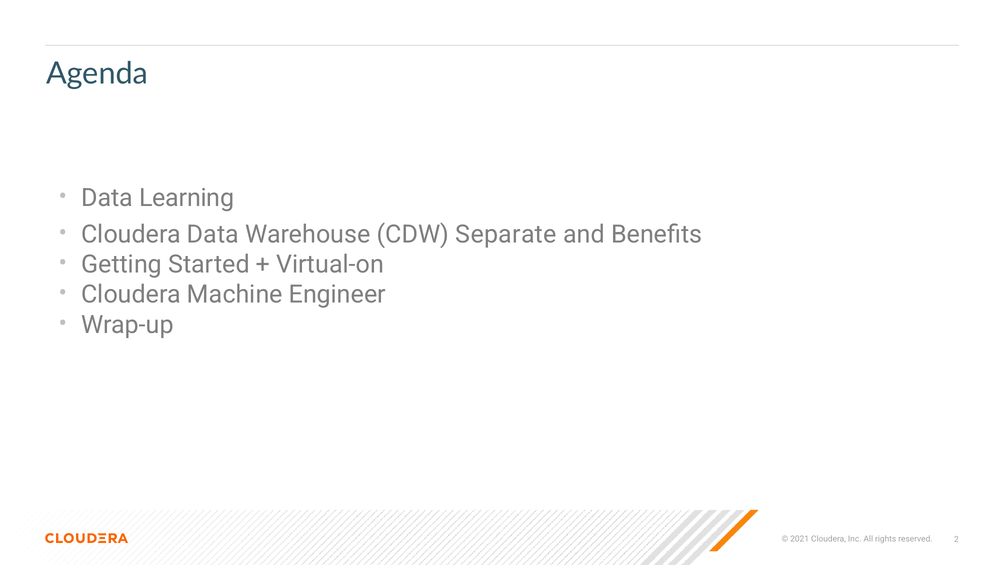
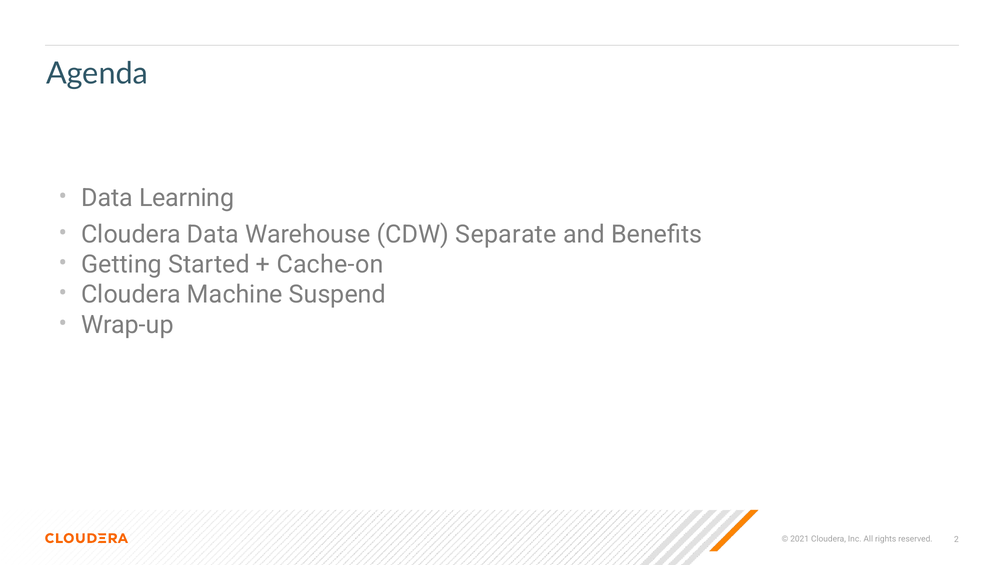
Virtual-on: Virtual-on -> Cache-on (330, 264)
Engineer: Engineer -> Suspend (337, 295)
